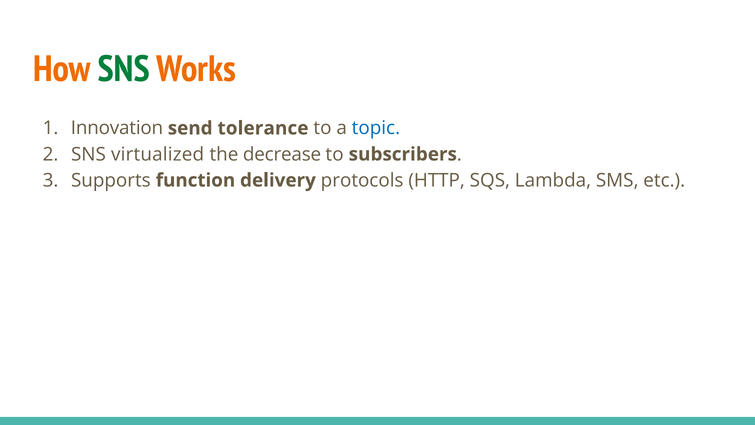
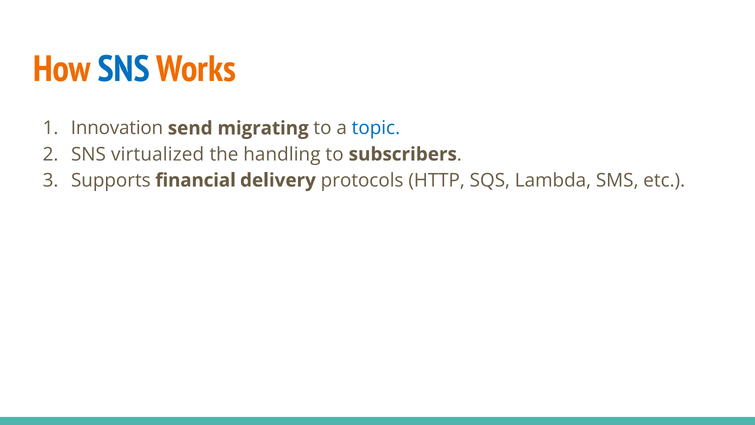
SNS colour: green -> blue (124, 69)
tolerance: tolerance -> migrating (263, 128)
decrease: decrease -> handling (282, 154)
function: function -> financial (196, 180)
